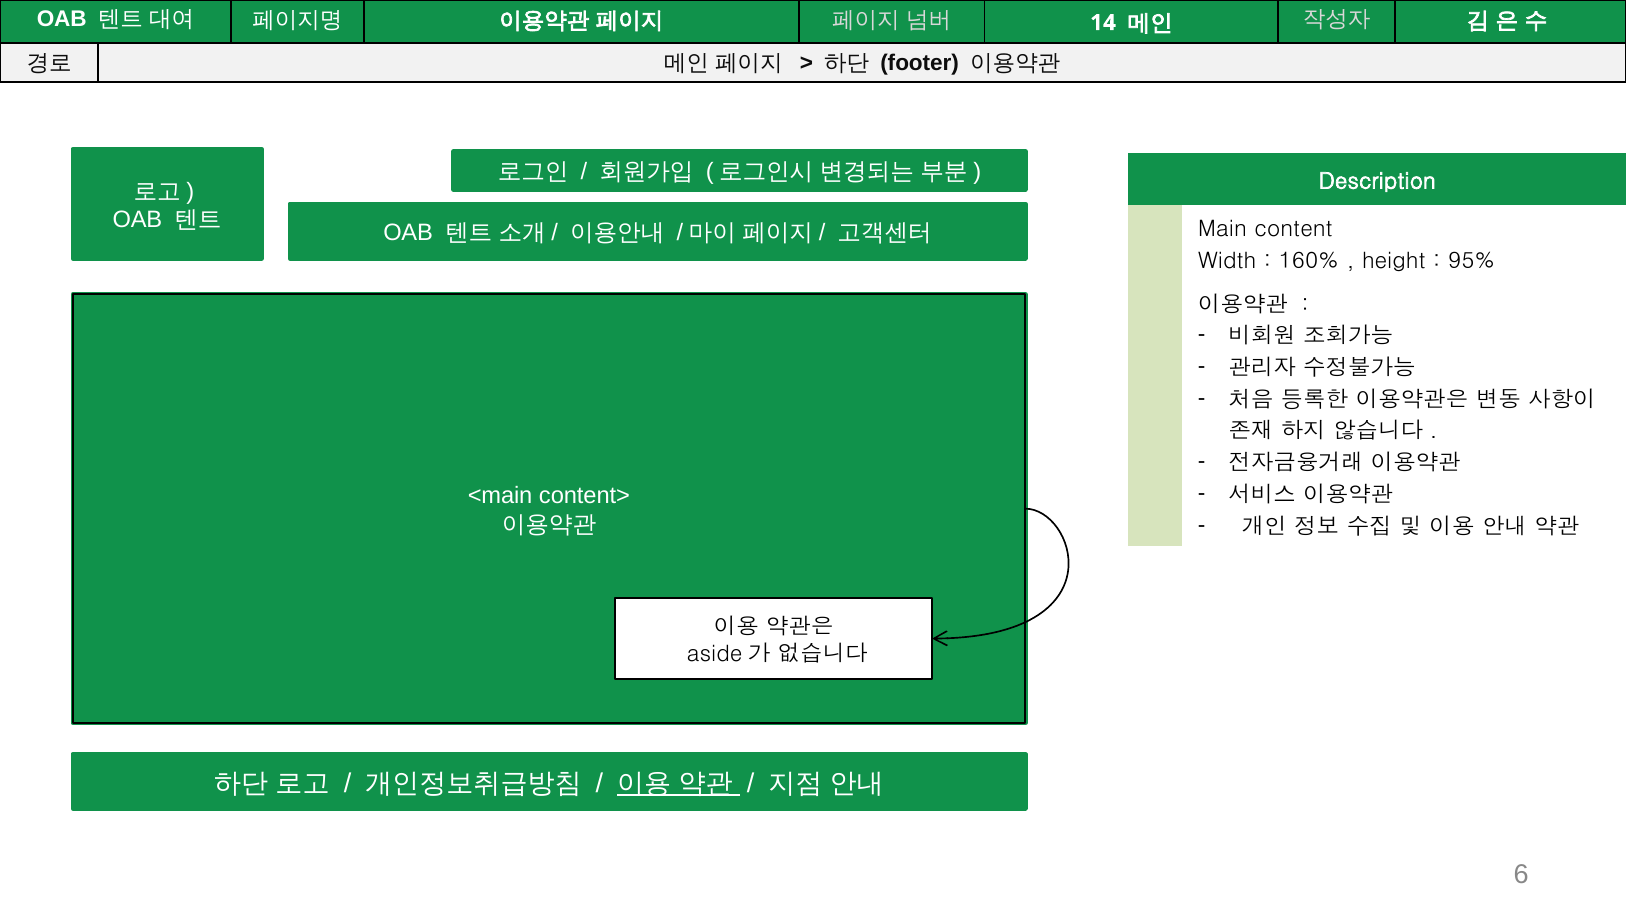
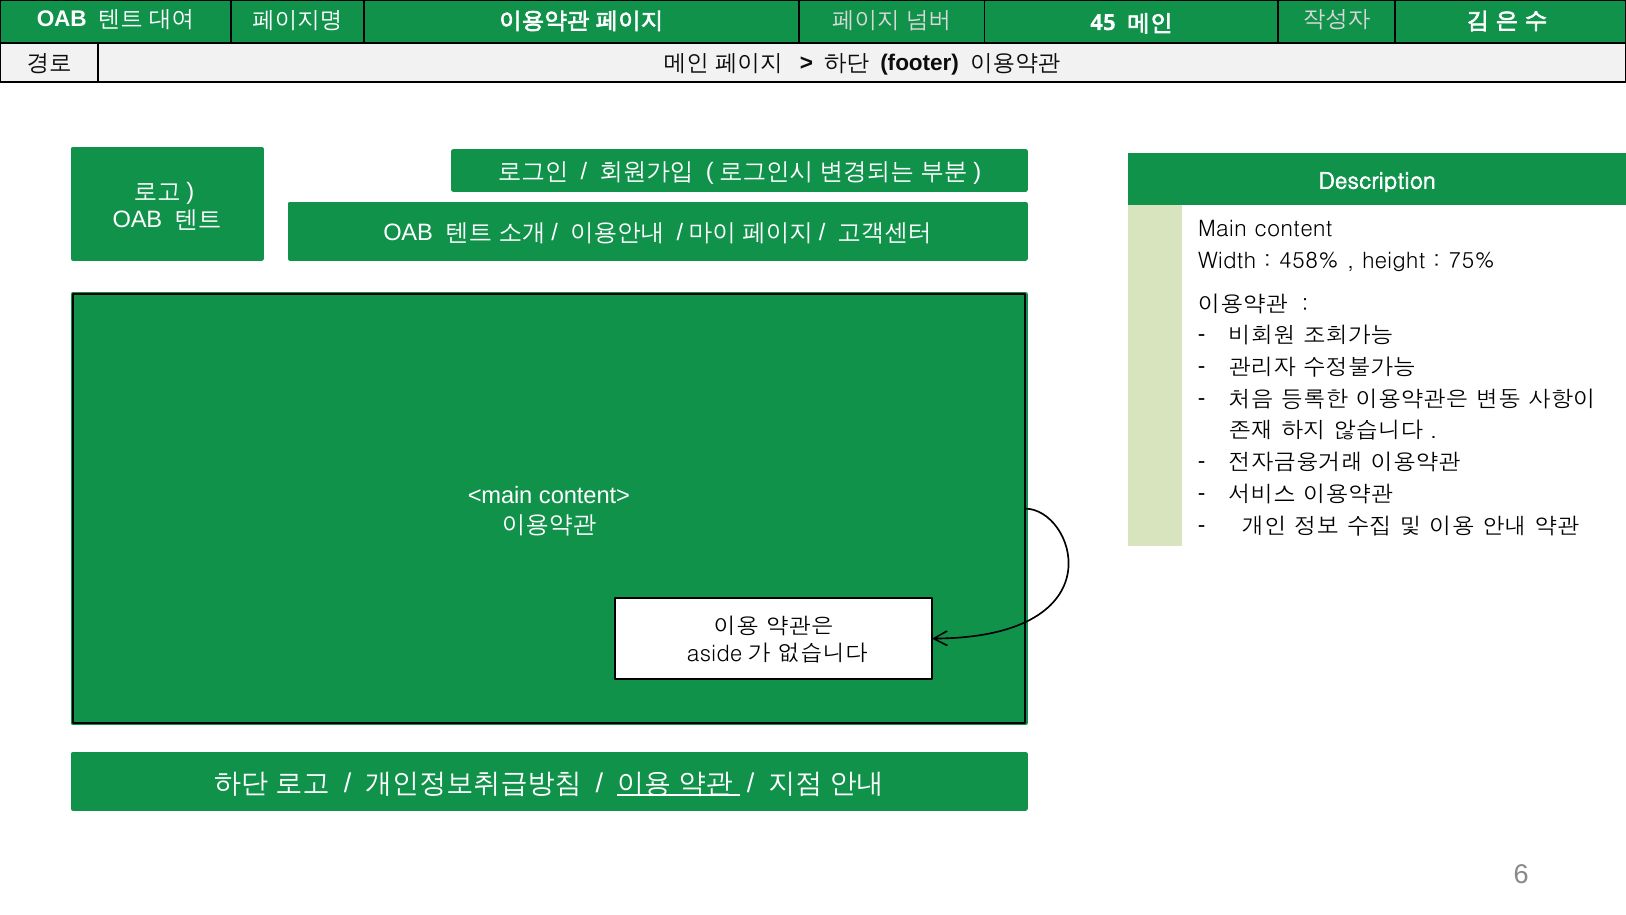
14: 14 -> 45 (1103, 23)
160%: 160% -> 458% (1309, 261)
95%: 95% -> 75% (1472, 261)
